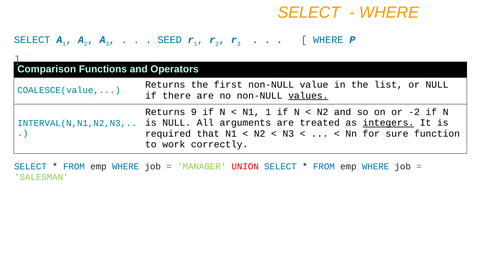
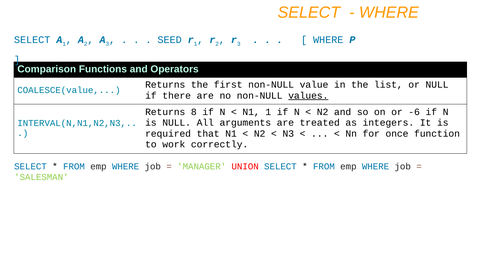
9: 9 -> 8 (194, 112)
-2: -2 -> -6 (414, 112)
integers underline: present -> none (388, 123)
sure: sure -> once (397, 133)
